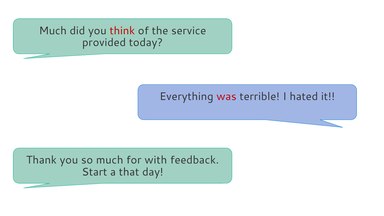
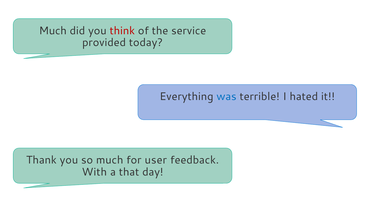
was colour: red -> blue (226, 97)
with: with -> user (156, 160)
Start: Start -> With (94, 172)
